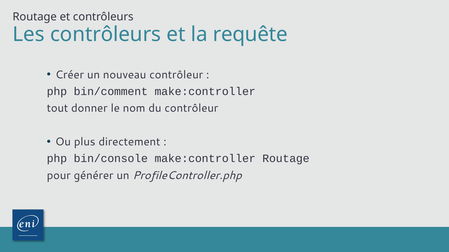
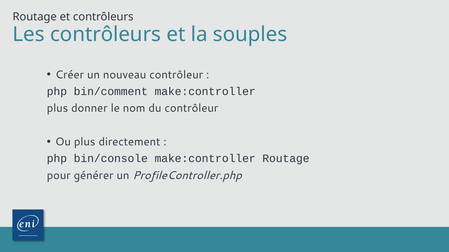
requête: requête -> souples (250, 34)
tout: tout -> plus (57, 109)
